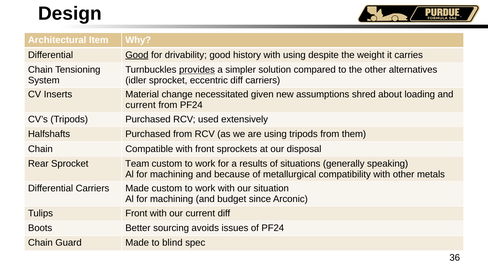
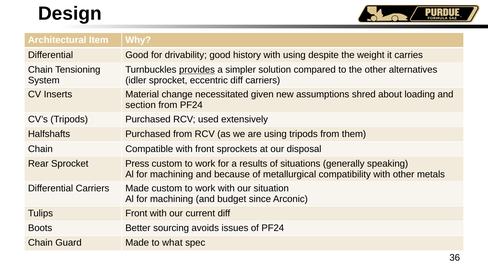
Good underline: present -> none (137, 55)
current: current -> section (141, 105)
Team: Team -> Press (137, 164)
blind: blind -> what (172, 243)
